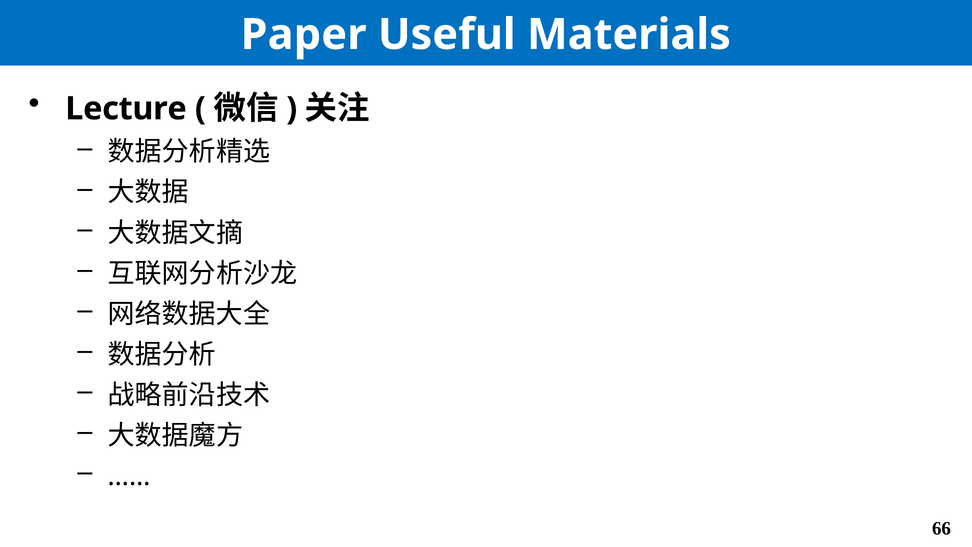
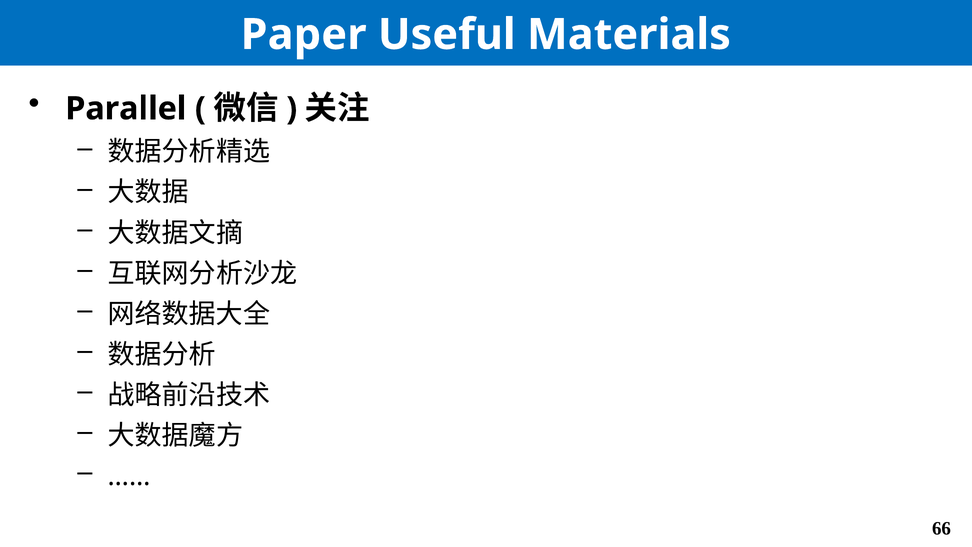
Lecture: Lecture -> Parallel (126, 109)
